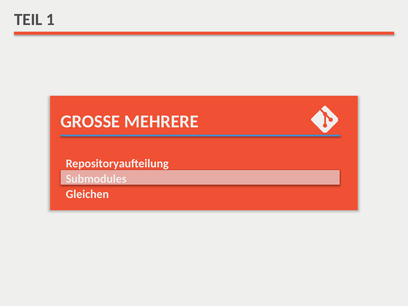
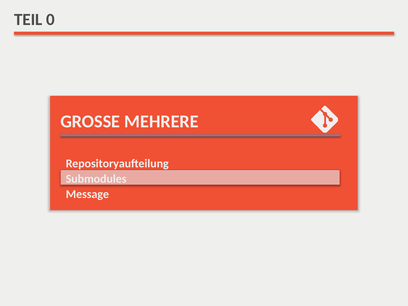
1: 1 -> 0 (51, 20)
Gleichen: Gleichen -> Message (87, 194)
